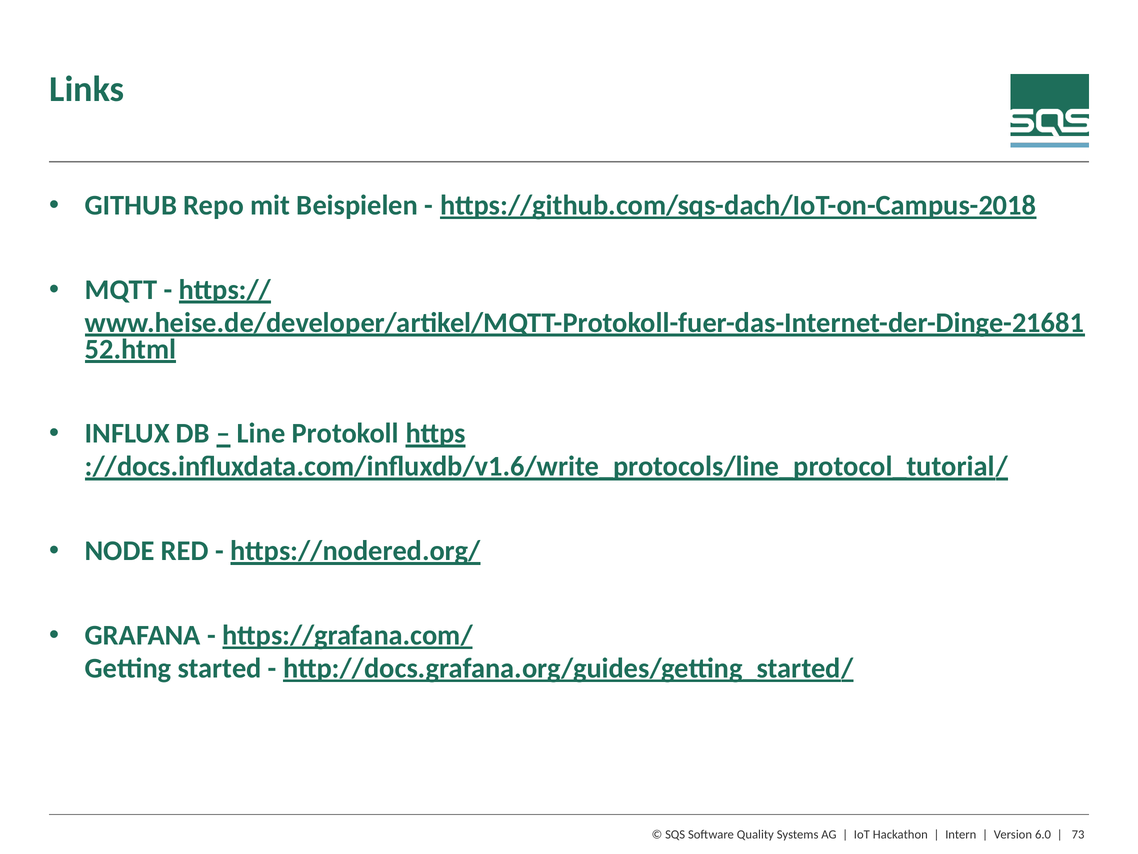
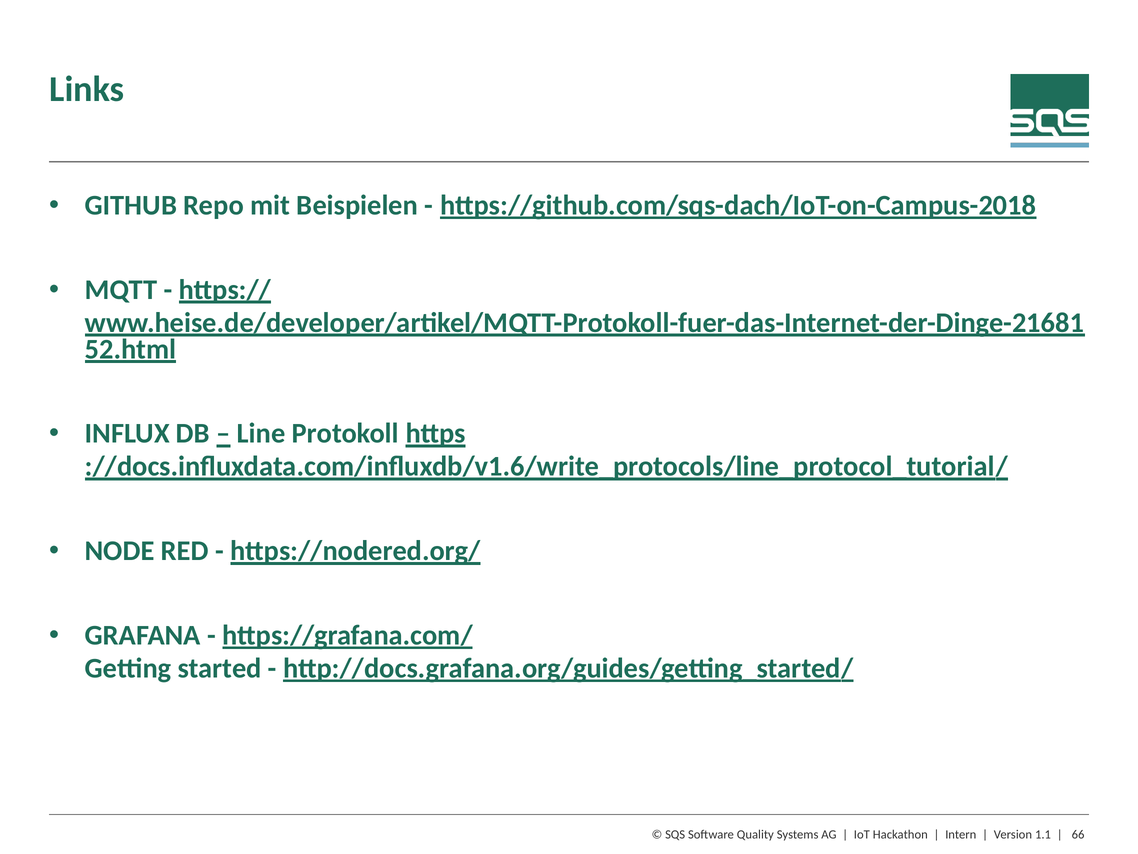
6.0: 6.0 -> 1.1 (1043, 834)
73: 73 -> 66 (1078, 834)
